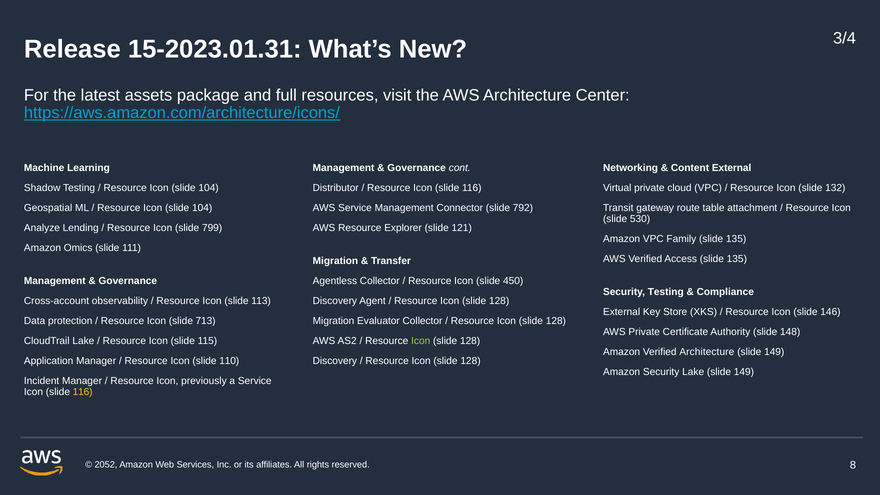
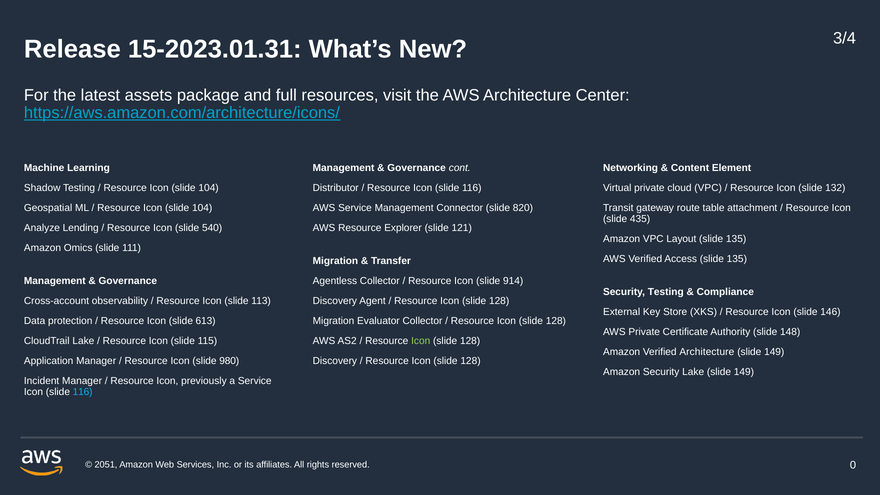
Content External: External -> Element (732, 168)
792: 792 -> 820 (523, 208)
530: 530 -> 435 (640, 219)
799: 799 -> 540 (212, 228)
Family: Family -> Layout (681, 239)
450: 450 -> 914 (513, 281)
713: 713 -> 613 (206, 321)
110: 110 -> 980 (229, 361)
116 colour: yellow -> light blue (83, 392)
2052: 2052 -> 2051 (106, 465)
8: 8 -> 0 (853, 465)
